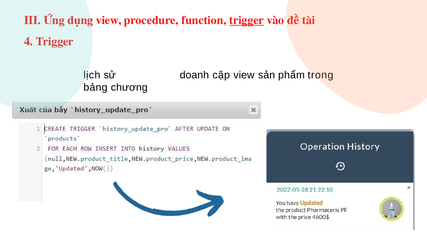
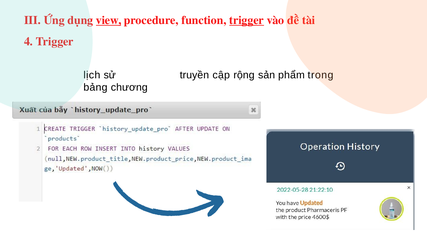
view underline: none -> present (109, 20)
doanh: doanh -> truyền (194, 75)
cập view: view -> rộng (244, 75)
